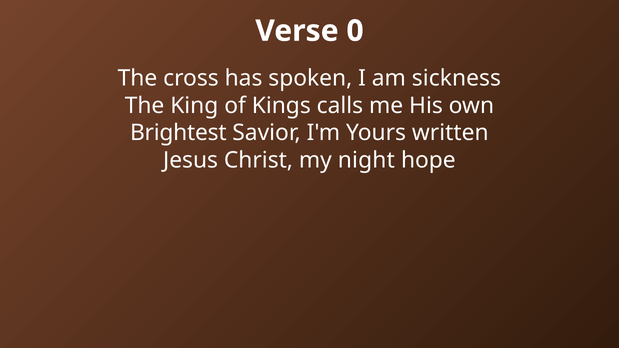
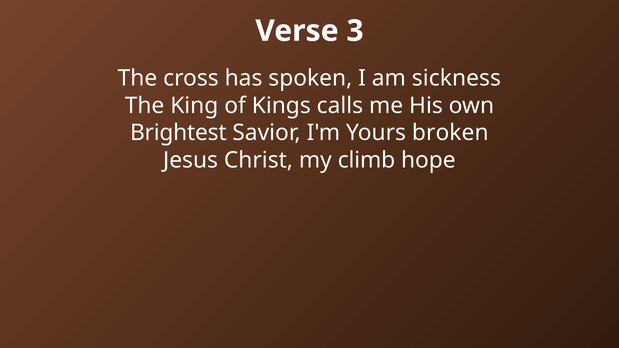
0: 0 -> 3 (355, 31)
written: written -> broken (450, 133)
night: night -> climb (366, 160)
